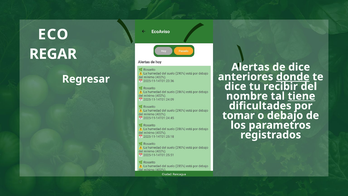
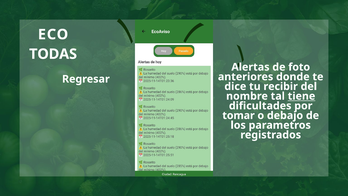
REGAR: REGAR -> TODAS (53, 54)
de dice: dice -> foto (299, 67)
donde underline: present -> none (293, 77)
